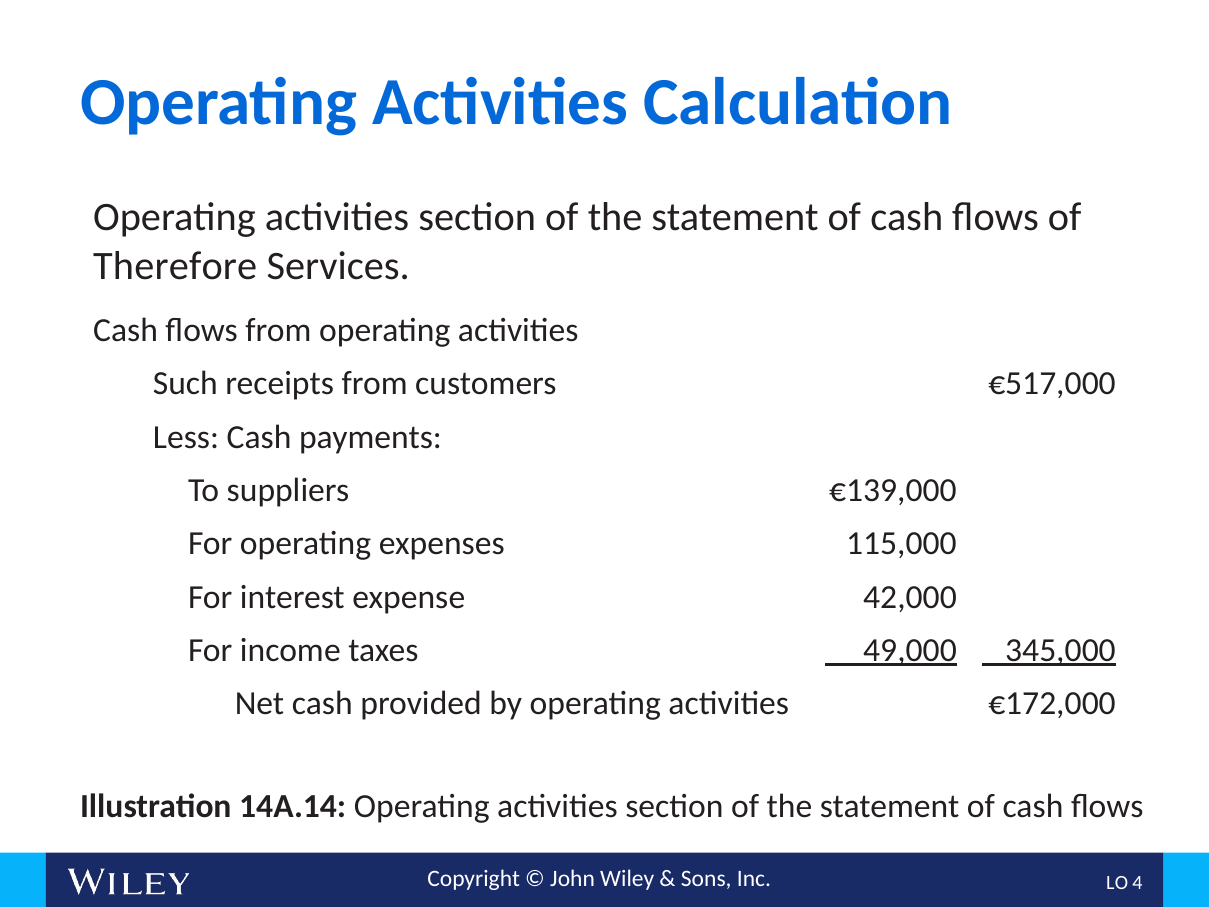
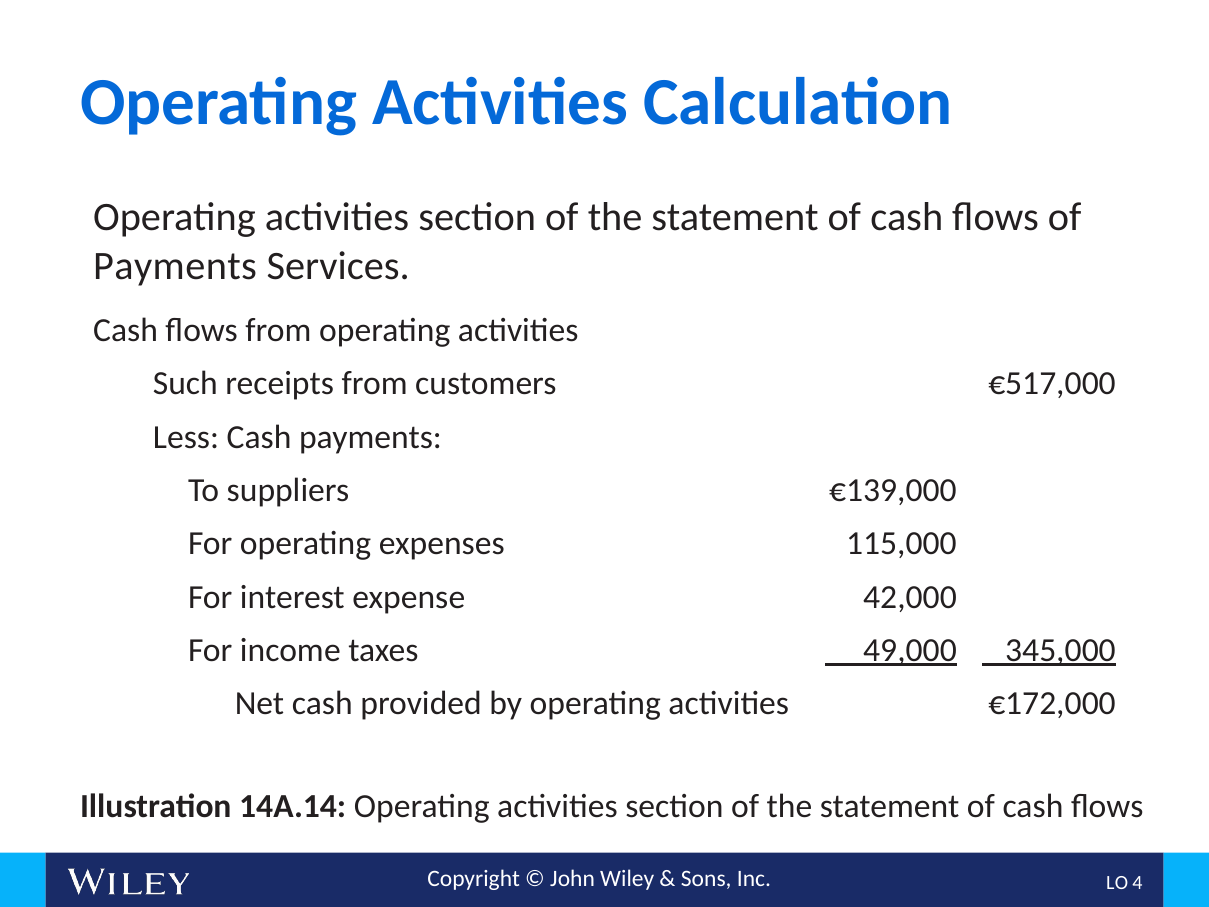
Therefore: Therefore -> Payments (175, 266)
